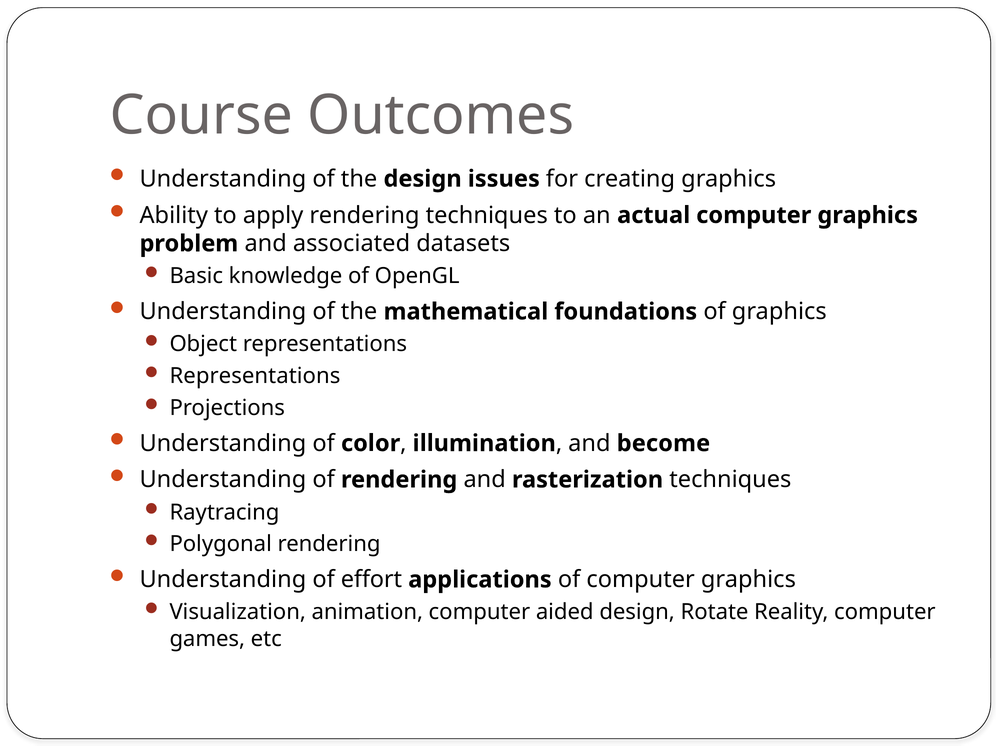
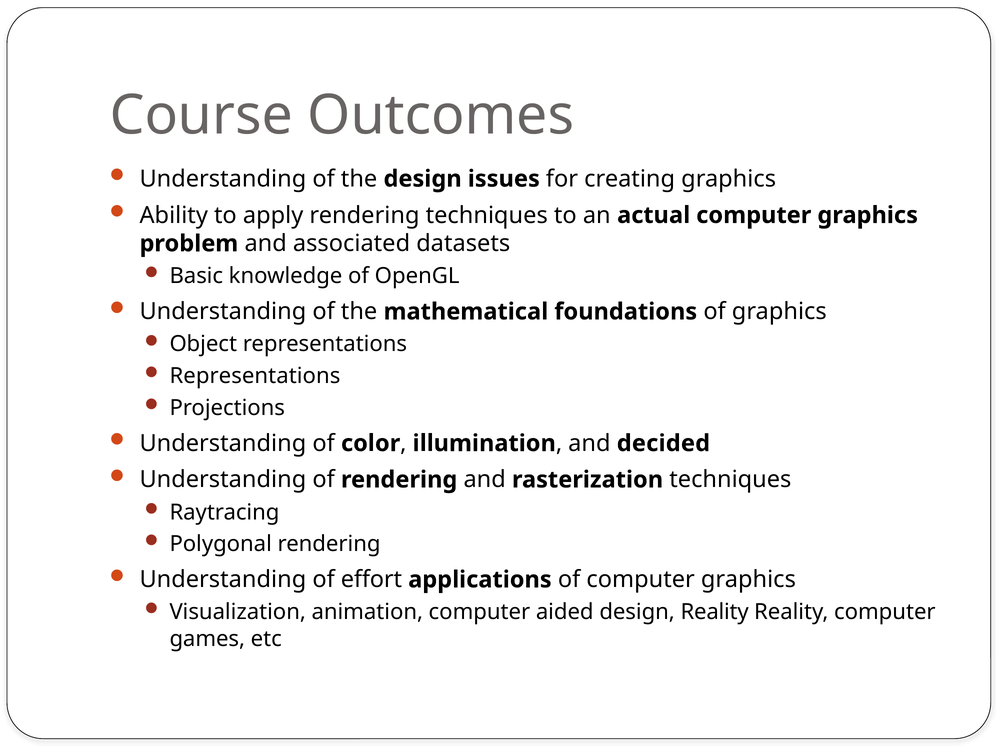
become: become -> decided (663, 443)
design Rotate: Rotate -> Reality (715, 612)
